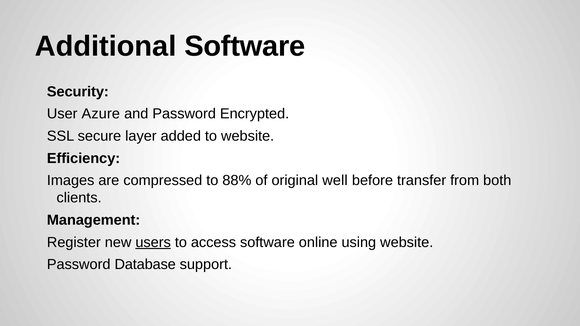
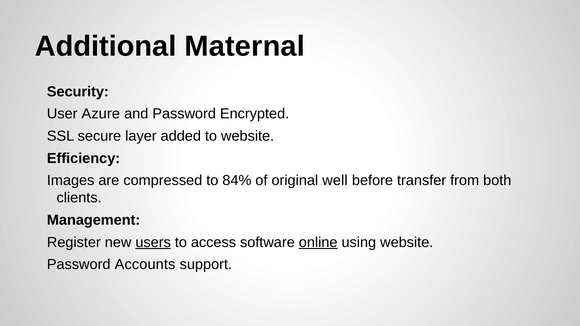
Additional Software: Software -> Maternal (245, 46)
88%: 88% -> 84% (237, 181)
online underline: none -> present (318, 242)
Database: Database -> Accounts (145, 265)
